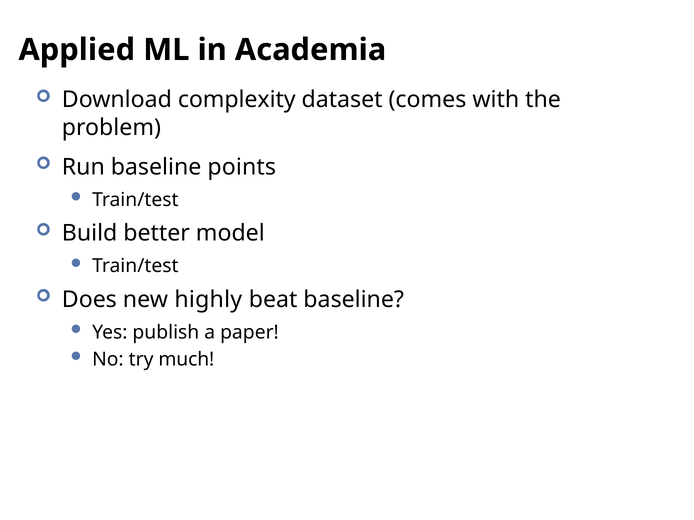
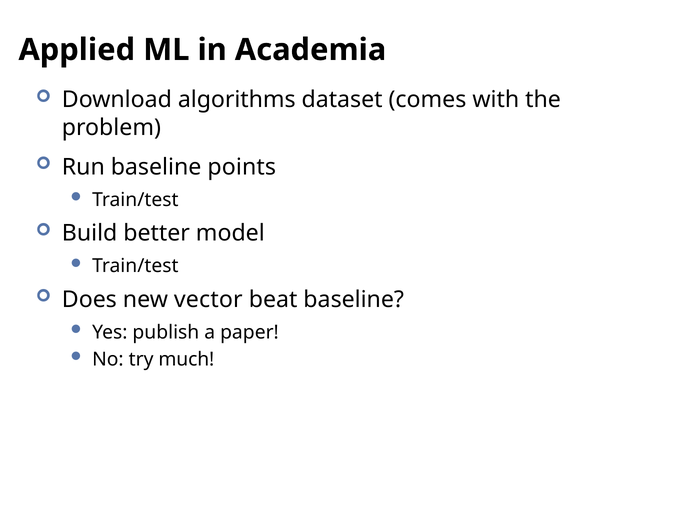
complexity: complexity -> algorithms (237, 100)
highly: highly -> vector (208, 300)
